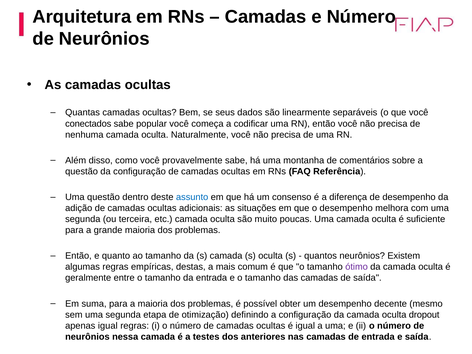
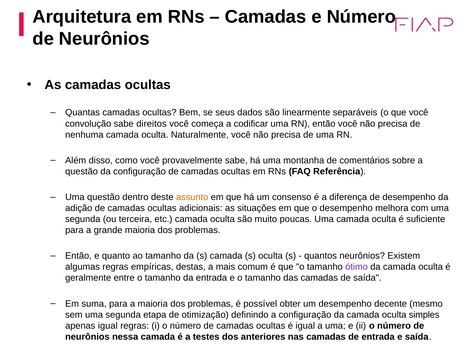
conectados: conectados -> convolução (88, 124)
popular: popular -> direitos (151, 124)
assunto colour: blue -> orange (192, 197)
dropout: dropout -> simples (424, 315)
